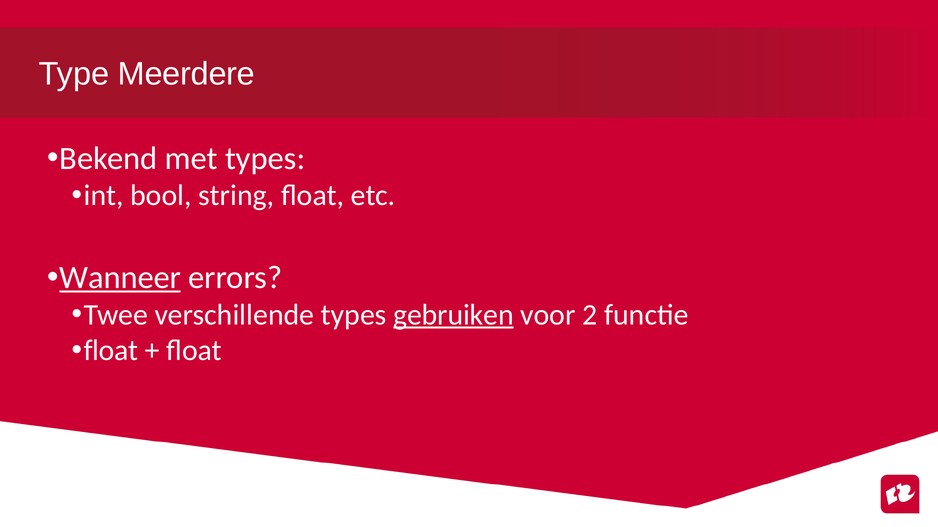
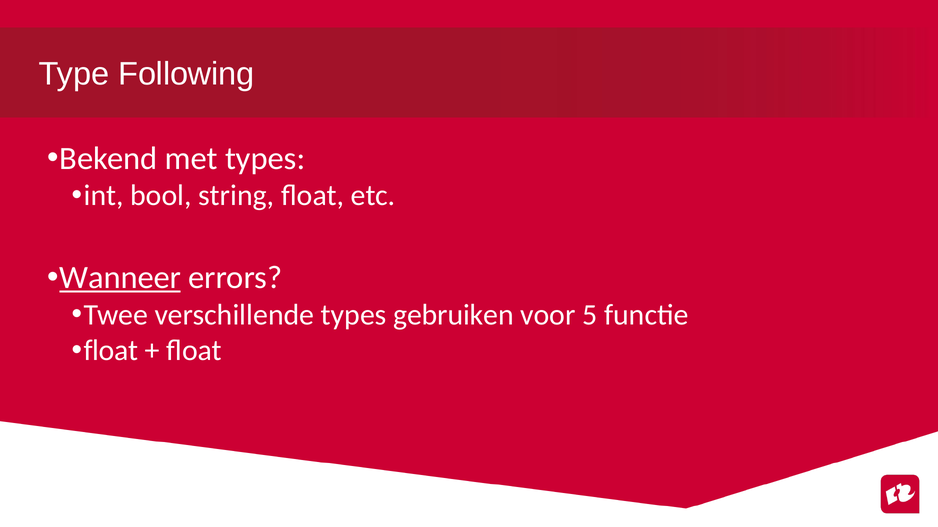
Meerdere: Meerdere -> Following (186, 74)
gebruiken underline: present -> none (454, 315)
2: 2 -> 5 (590, 315)
